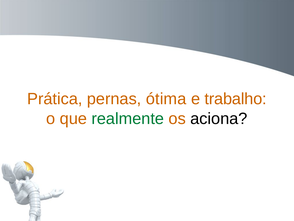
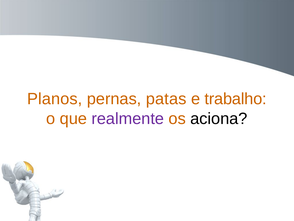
Prática: Prática -> Planos (55, 99)
ótima: ótima -> patas (166, 99)
realmente colour: green -> purple (128, 118)
